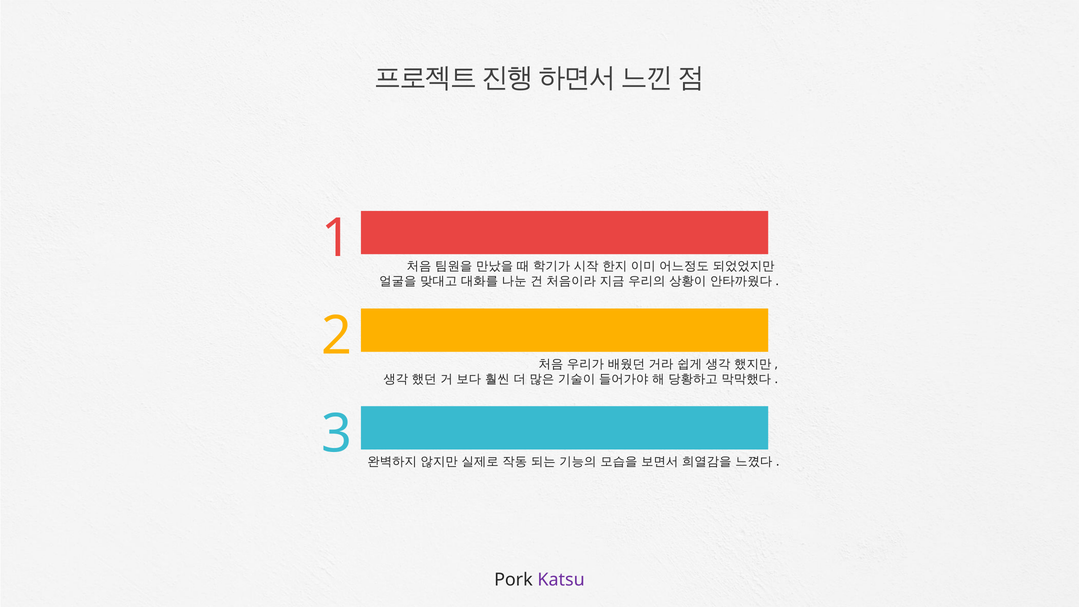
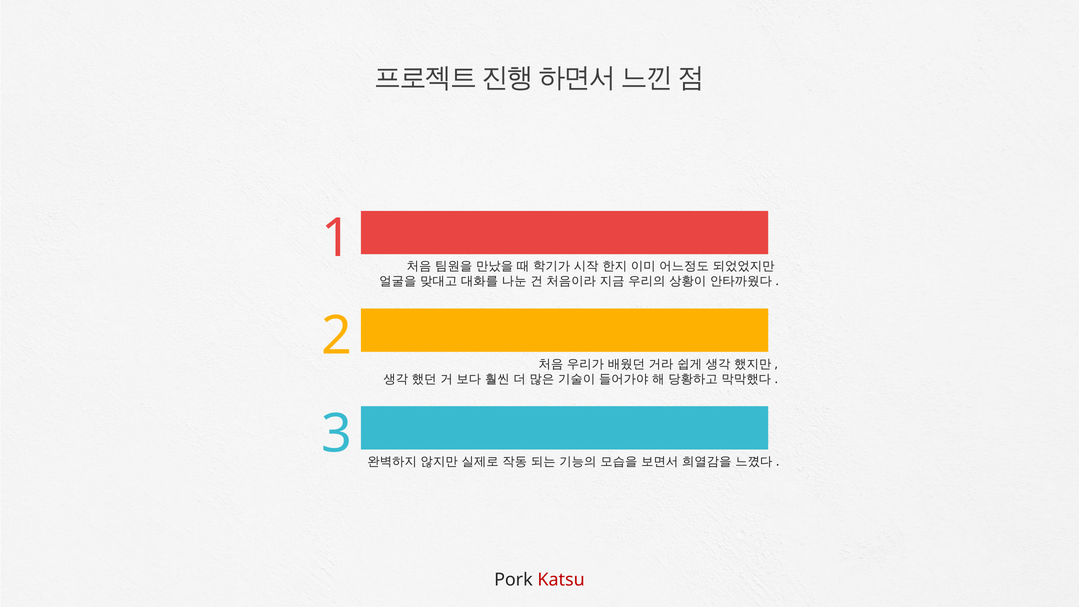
Katsu colour: purple -> red (561, 580)
